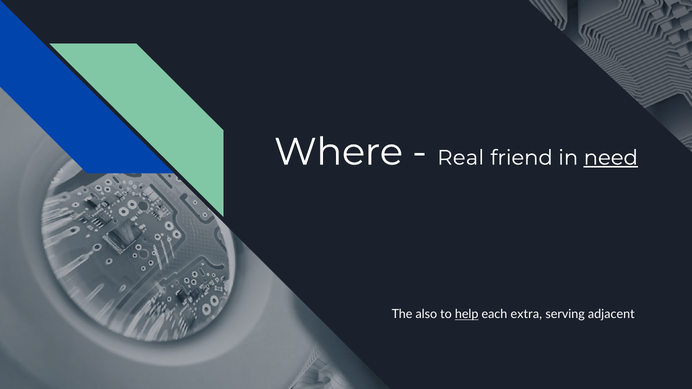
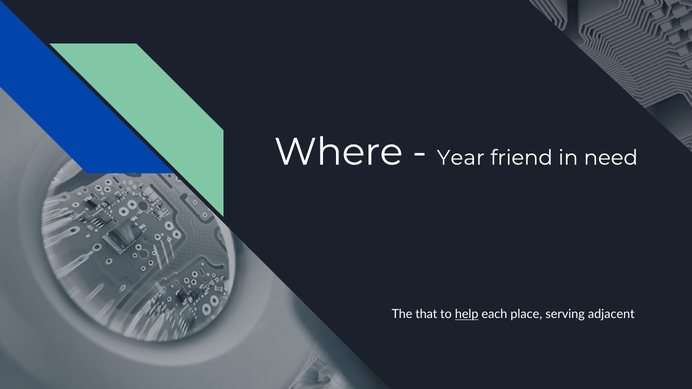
Real: Real -> Year (461, 158)
need underline: present -> none (611, 158)
also: also -> that (426, 315)
extra: extra -> place (526, 315)
